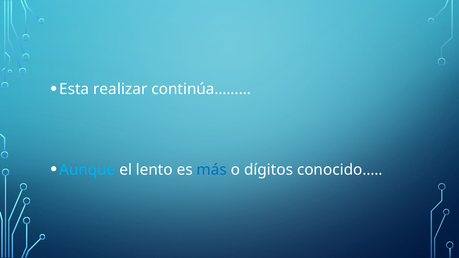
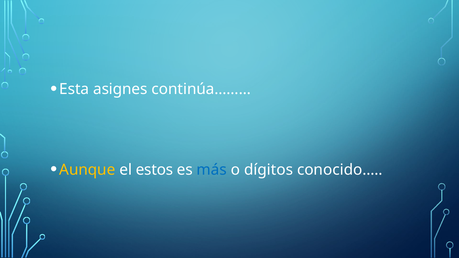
realizar: realizar -> asignes (120, 89)
Aunque colour: light blue -> yellow (87, 170)
lento: lento -> estos (154, 170)
